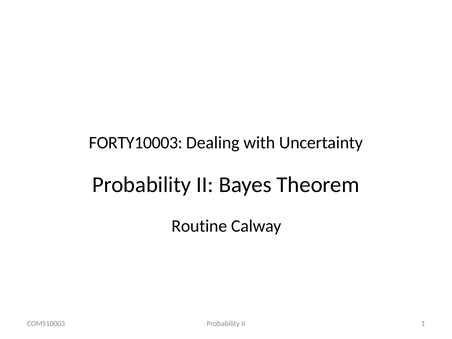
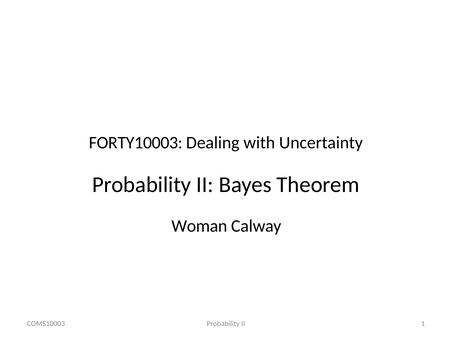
Routine: Routine -> Woman (199, 226)
